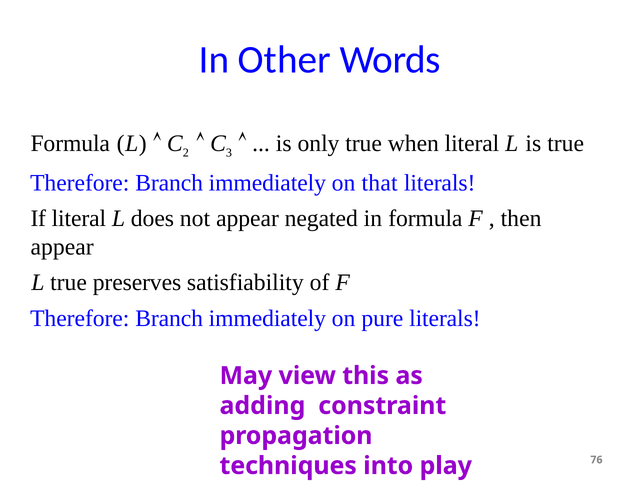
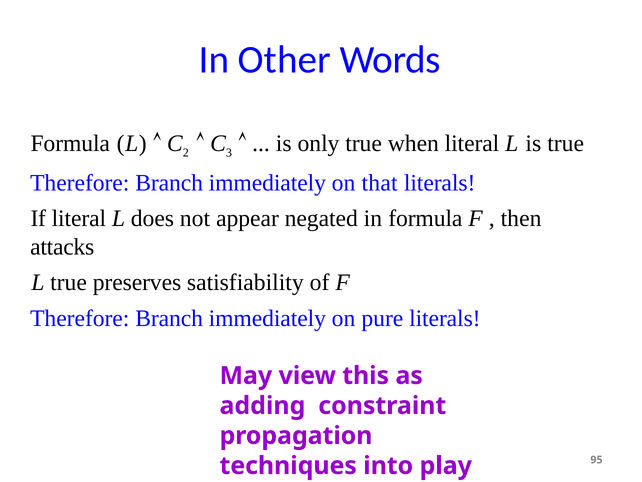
appear: appear -> attacks (62, 247)
76: 76 -> 95 (596, 459)
